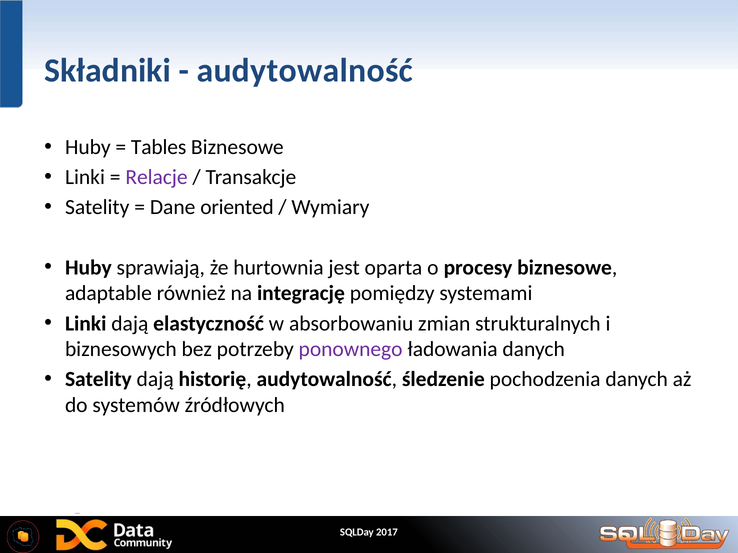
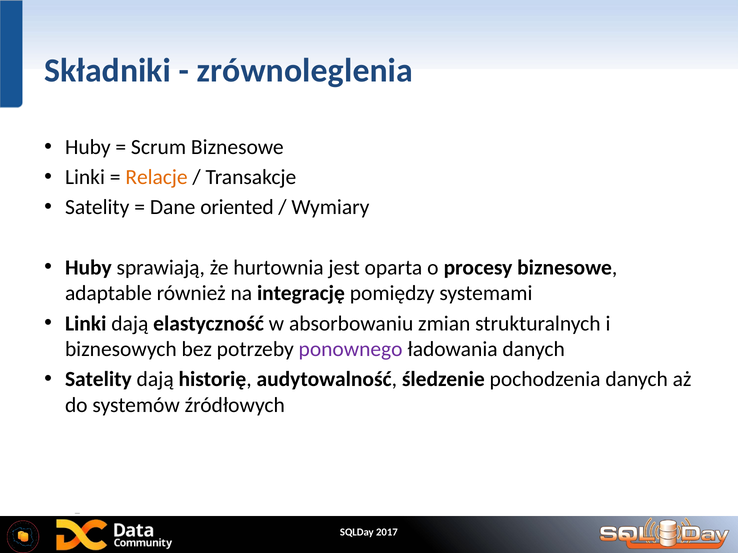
audytowalność: audytowalność -> zrównoleglenia (305, 71)
Tables: Tables -> Scrum (159, 147)
Relacje colour: purple -> orange (157, 177)
